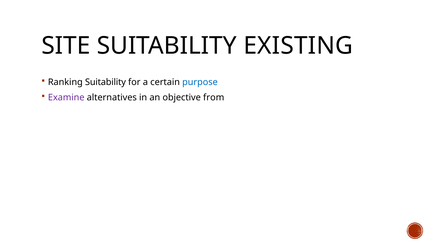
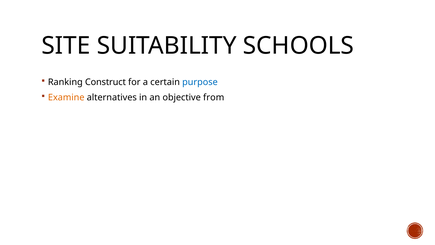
EXISTING: EXISTING -> SCHOOLS (298, 46)
Ranking Suitability: Suitability -> Construct (105, 82)
Examine colour: purple -> orange (66, 97)
